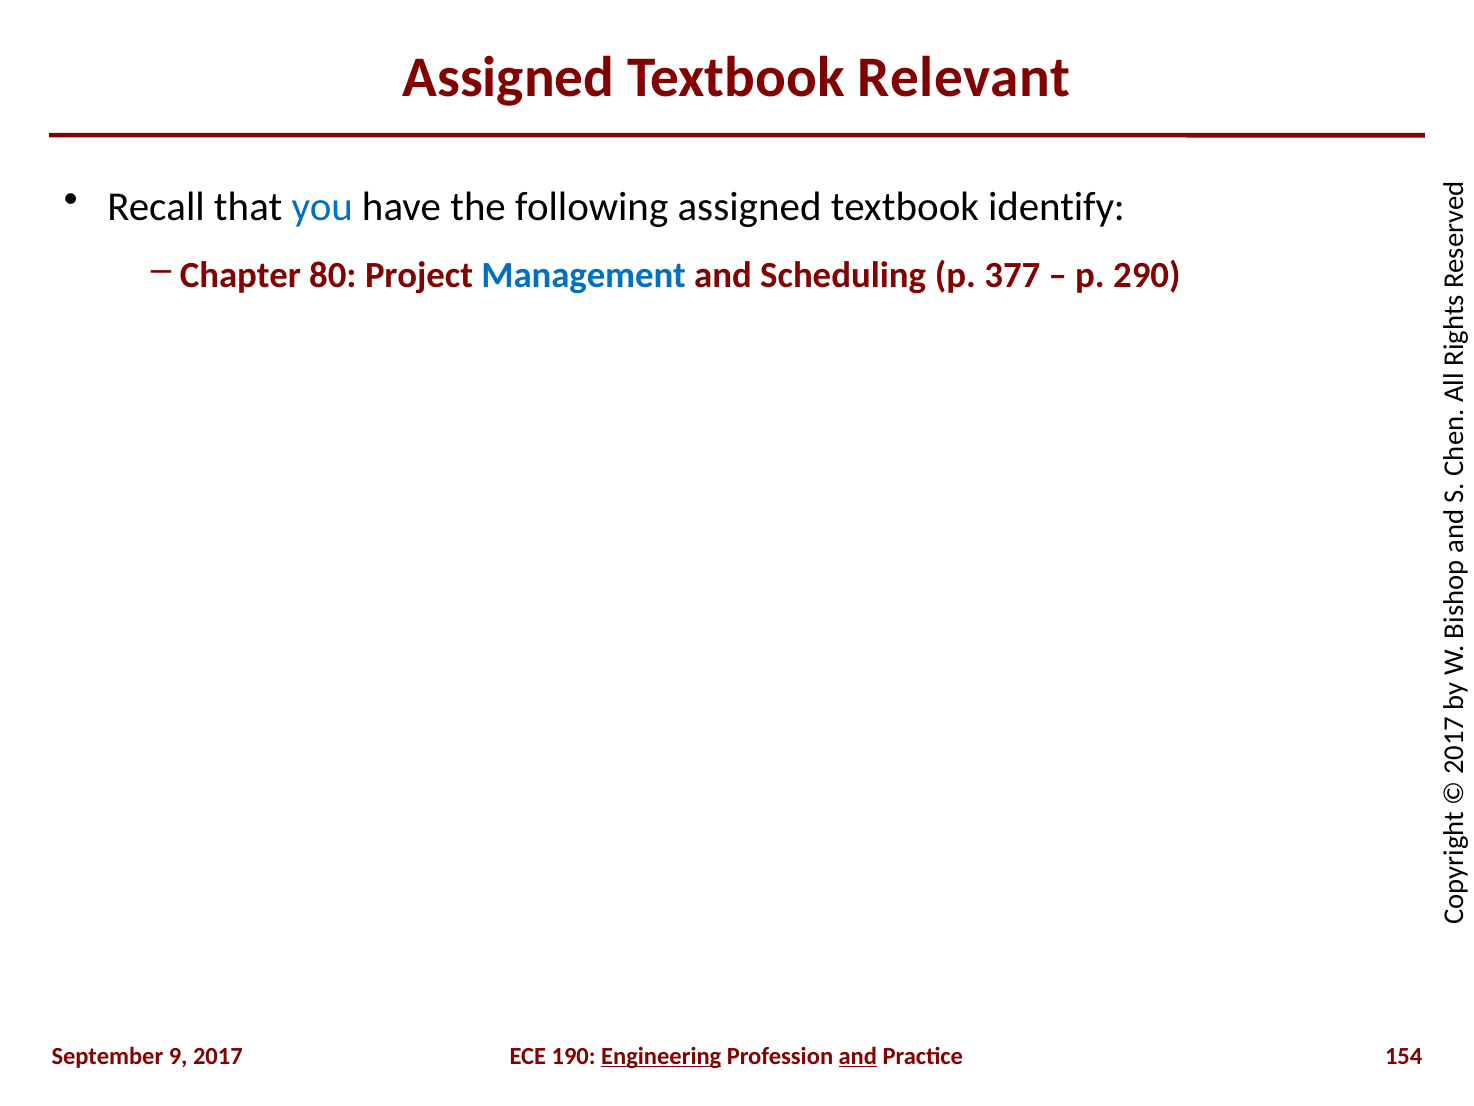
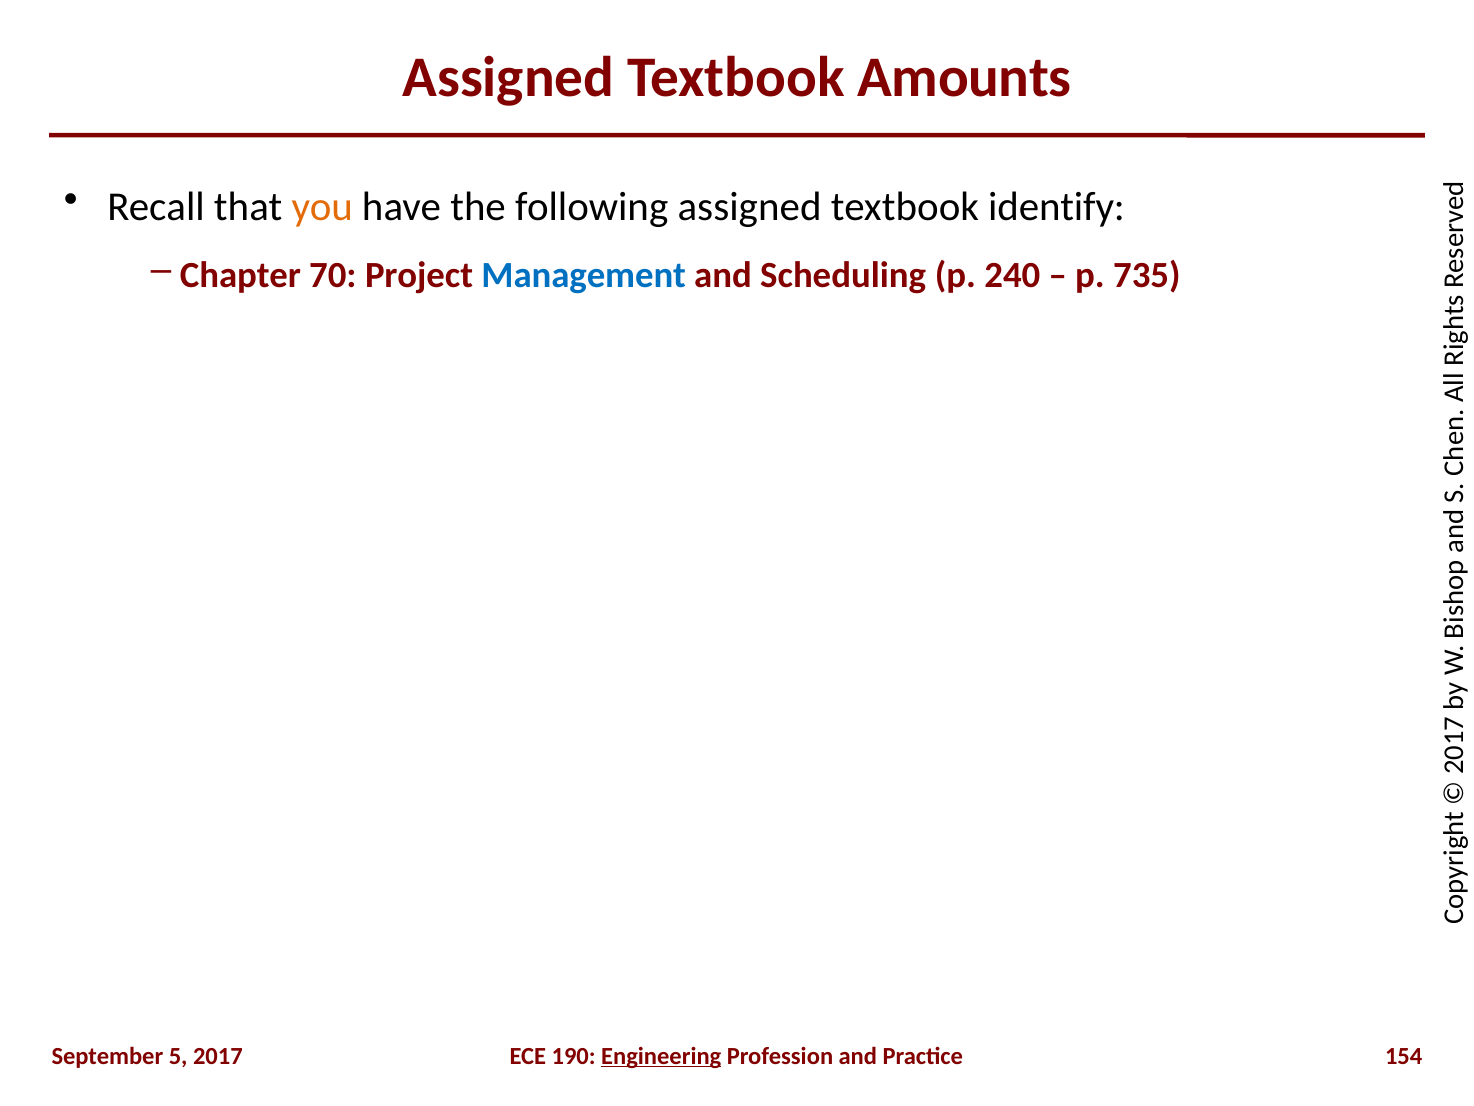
Relevant: Relevant -> Amounts (965, 78)
you colour: blue -> orange (322, 207)
80: 80 -> 70 (333, 276)
377: 377 -> 240 (1012, 276)
290: 290 -> 735 (1147, 276)
9: 9 -> 5 (178, 1056)
and underline: present -> none (858, 1056)
